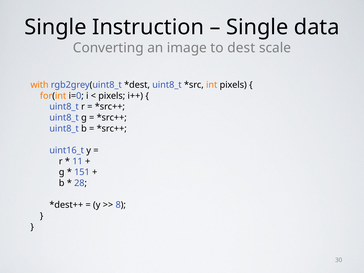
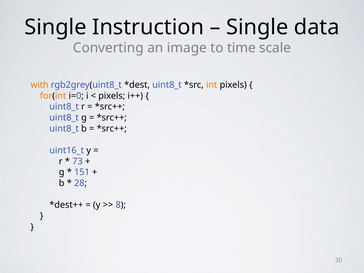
dest: dest -> time (241, 48)
11: 11 -> 73 (78, 161)
